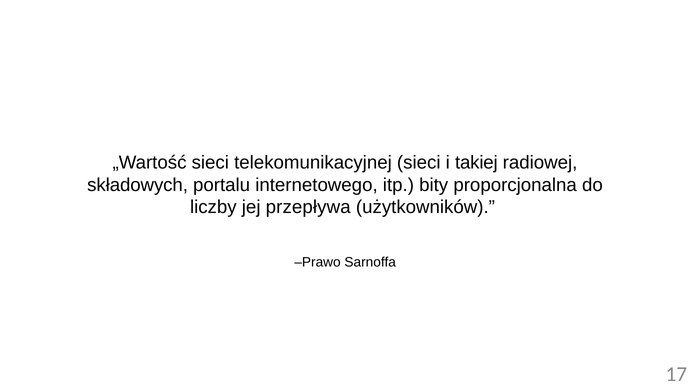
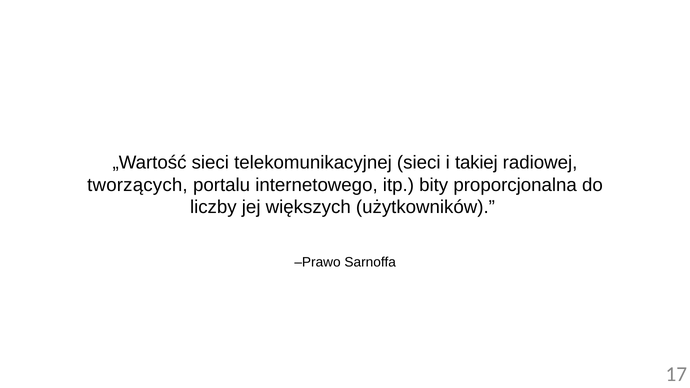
składowych: składowych -> tworzących (137, 185)
przepływa: przepływa -> większych (308, 207)
